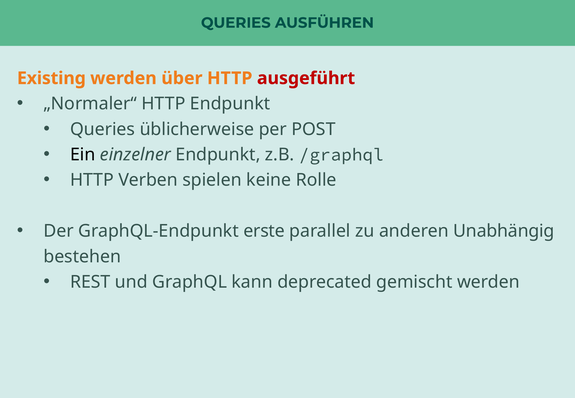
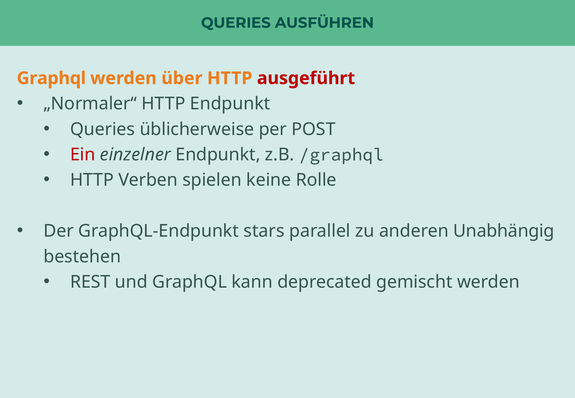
Existing: Existing -> Graphql (51, 78)
Ein colour: black -> red (83, 155)
erste: erste -> stars (264, 231)
